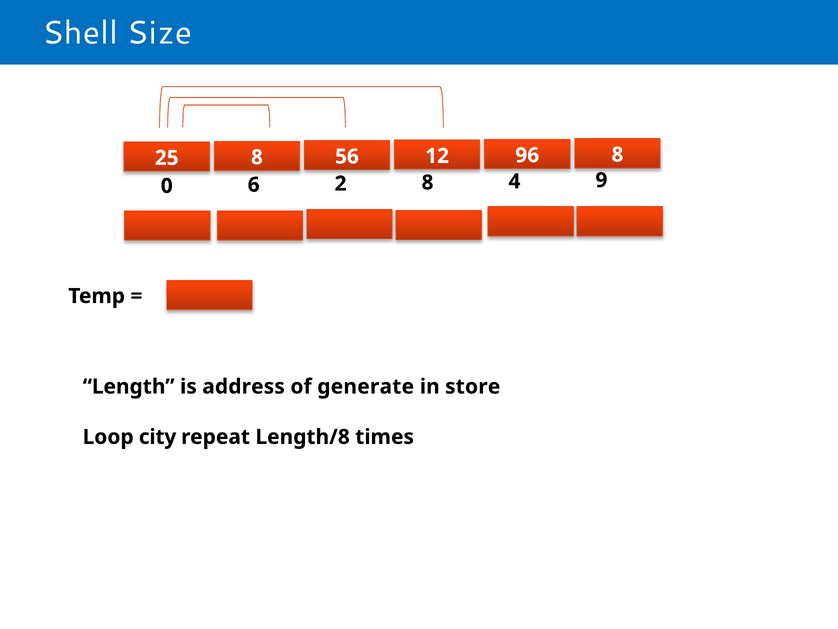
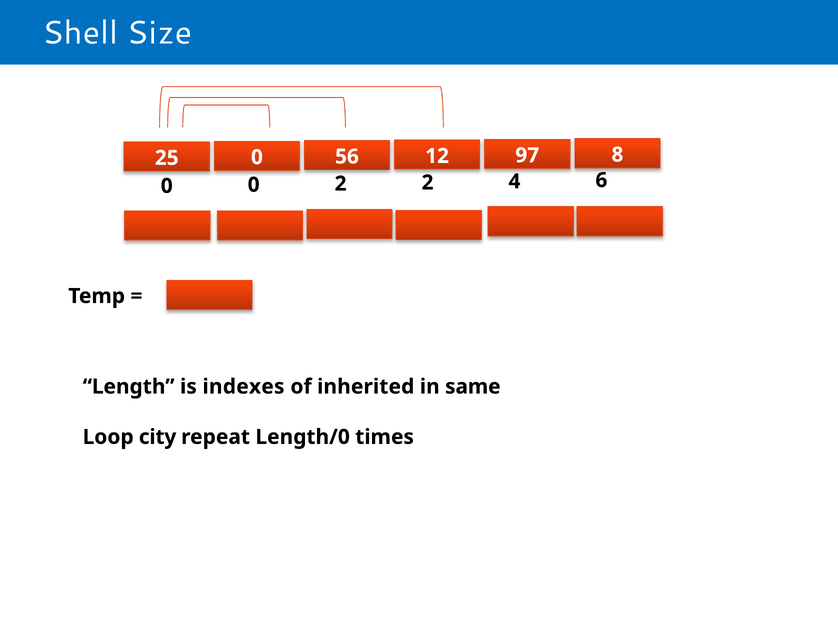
25 8: 8 -> 0 (257, 157)
96: 96 -> 97 (527, 155)
0 6: 6 -> 0 (254, 185)
2 8: 8 -> 2 (428, 182)
9: 9 -> 6 (601, 180)
address: address -> indexes (243, 386)
generate: generate -> inherited (366, 386)
store: store -> same (473, 386)
Length/8: Length/8 -> Length/0 (303, 437)
